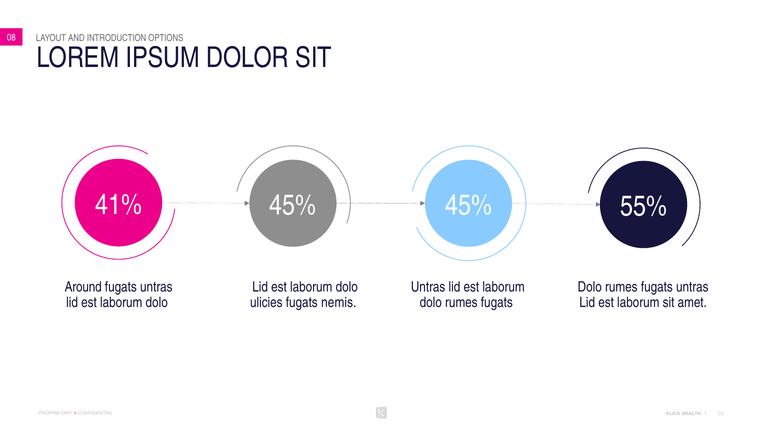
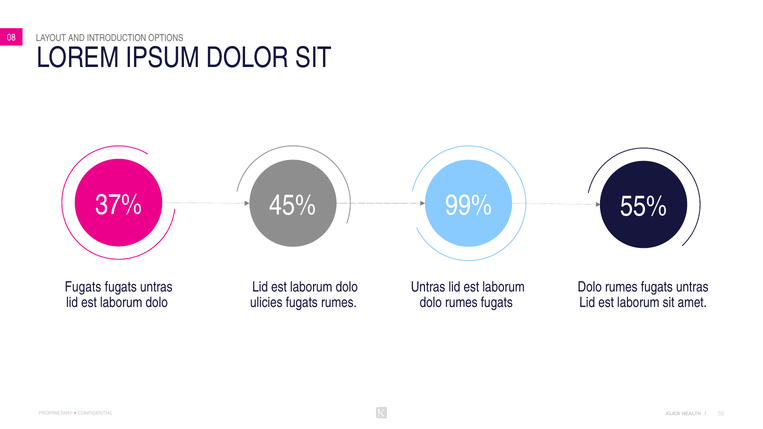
41%: 41% -> 37% (118, 205)
45% 45%: 45% -> 99% (468, 205)
Around: Around -> Fugats (83, 287)
fugats nemis: nemis -> rumes (339, 303)
